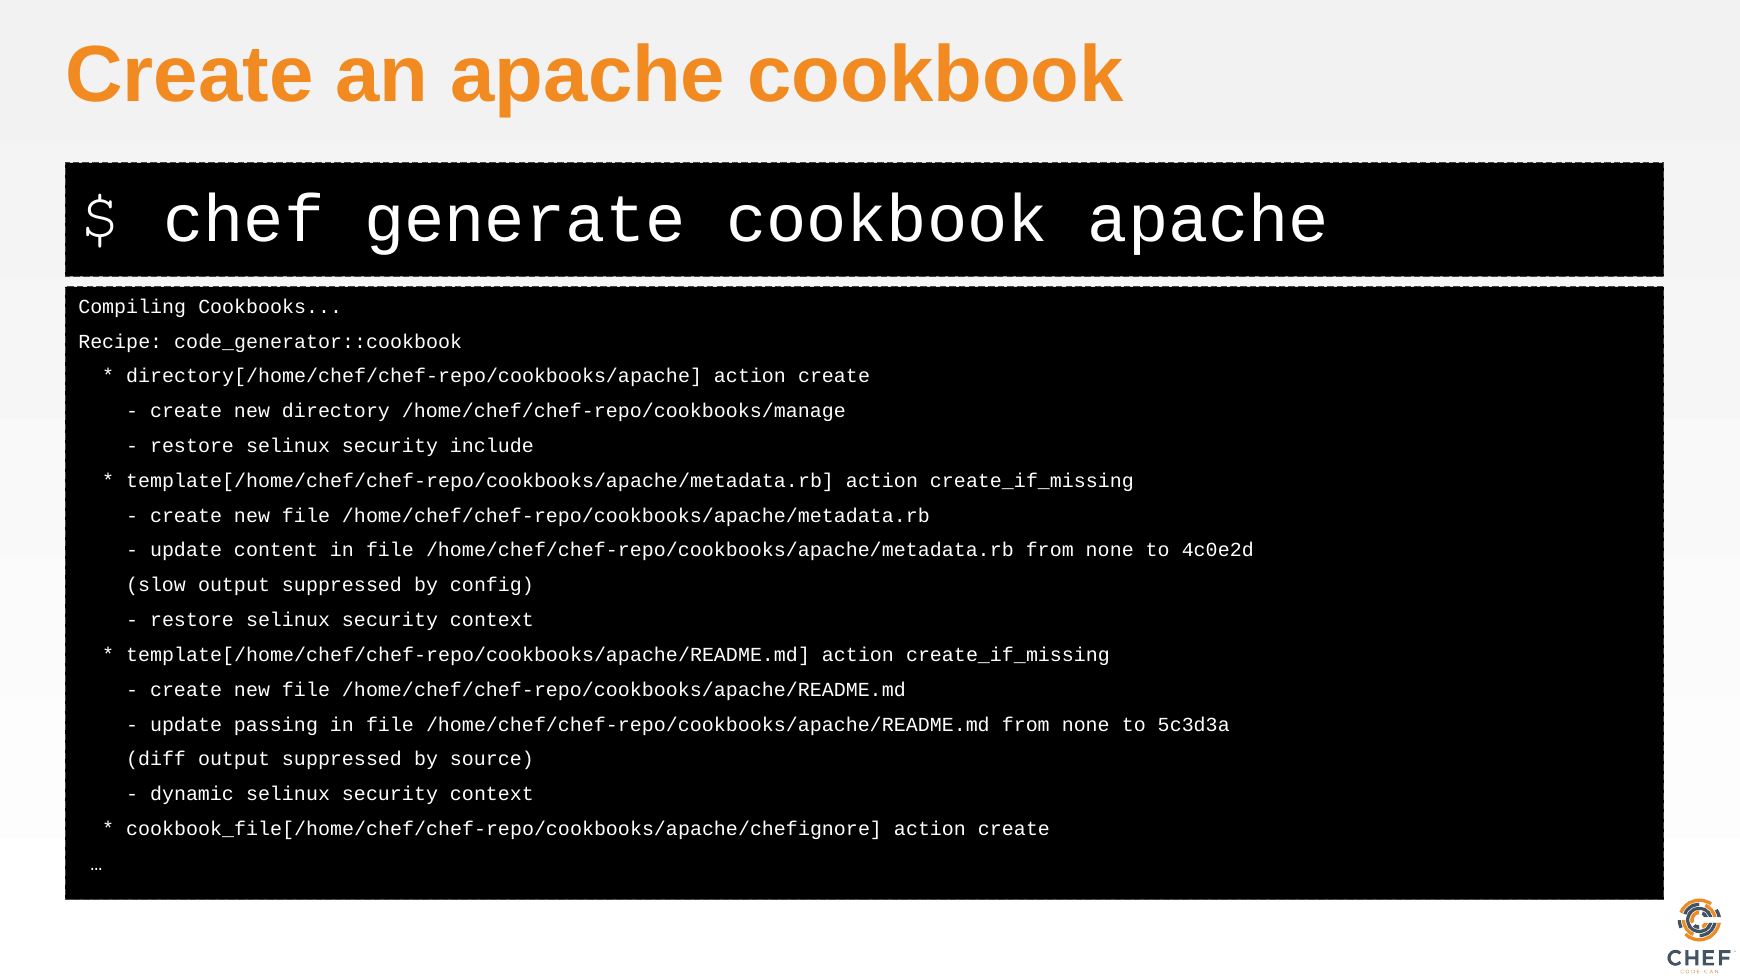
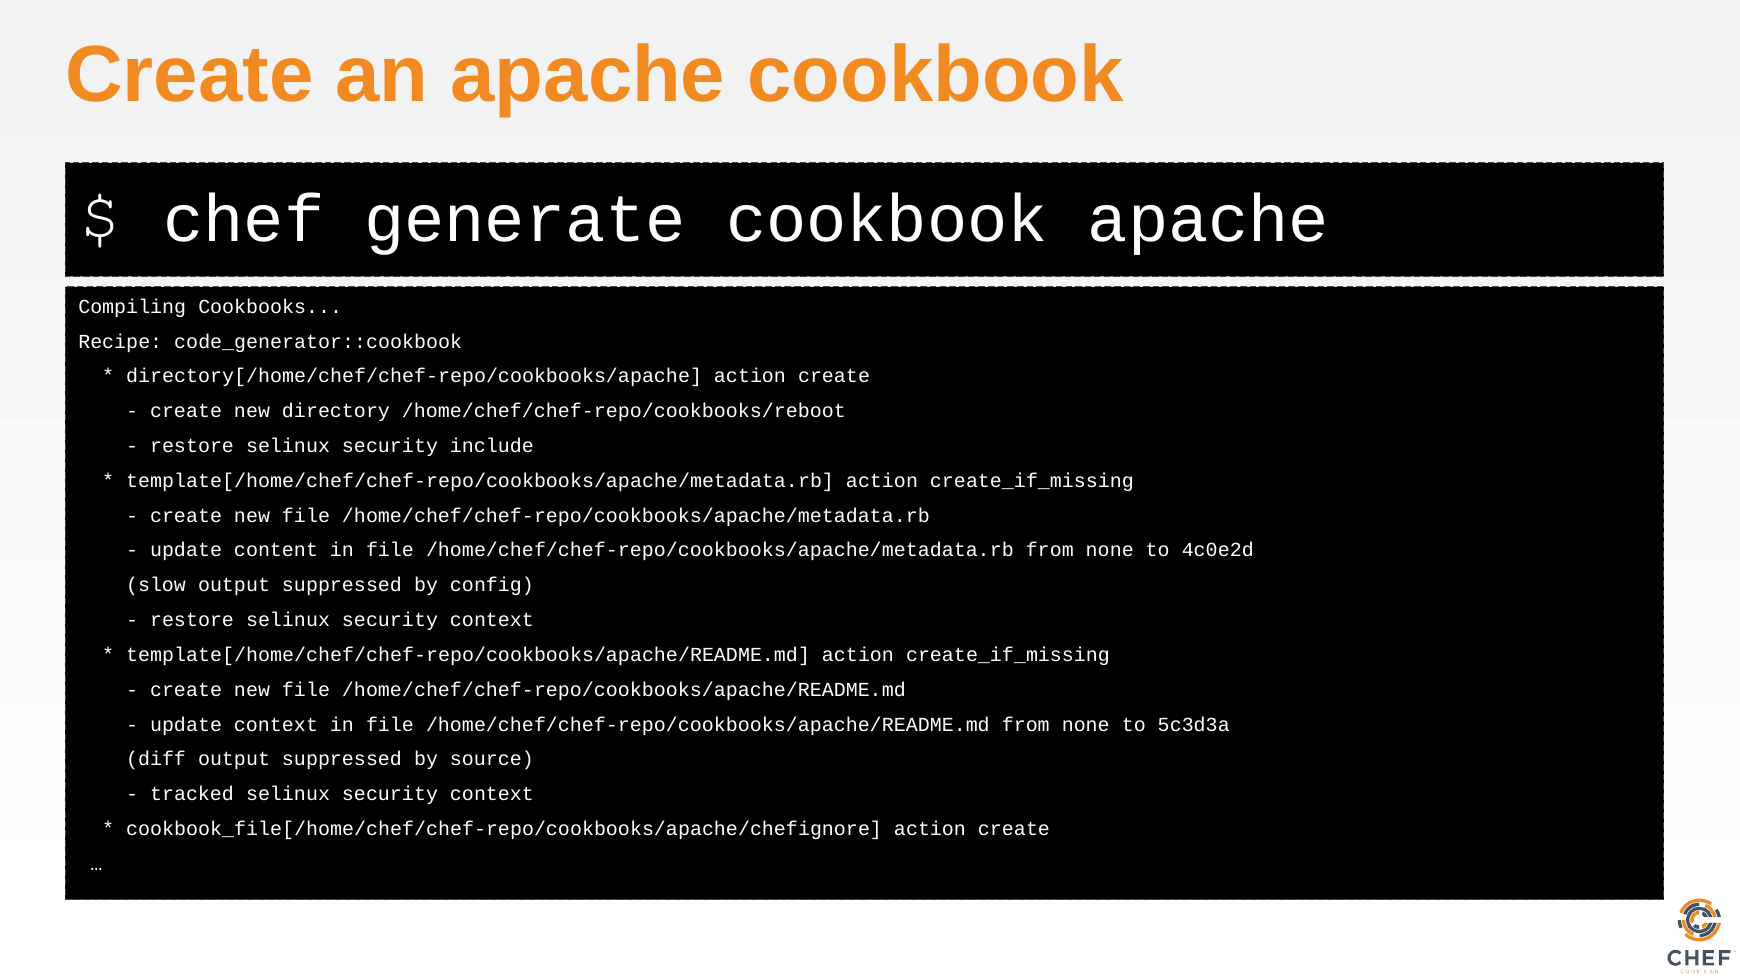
/home/chef/chef-repo/cookbooks/manage: /home/chef/chef-repo/cookbooks/manage -> /home/chef/chef-repo/cookbooks/reboot (624, 411)
update passing: passing -> context (276, 725)
dynamic: dynamic -> tracked (192, 795)
